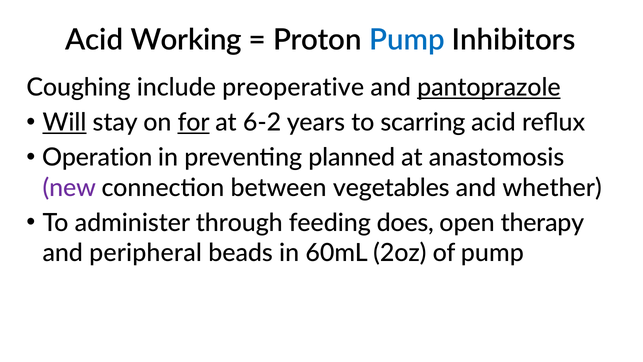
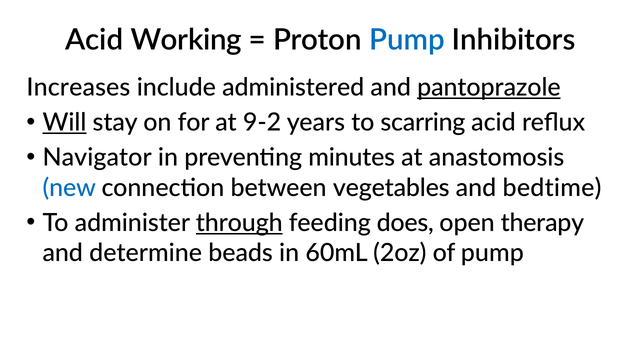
Coughing: Coughing -> Increases (78, 88)
preoperative: preoperative -> administered (293, 88)
for underline: present -> none (194, 123)
6-2: 6-2 -> 9-2 (262, 123)
Operation: Operation -> Navigator (97, 158)
planned: planned -> minutes (352, 158)
new colour: purple -> blue (69, 188)
whether: whether -> bedtime (552, 188)
through underline: none -> present (239, 223)
peripheral: peripheral -> determine (146, 253)
